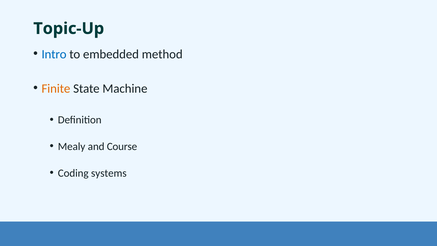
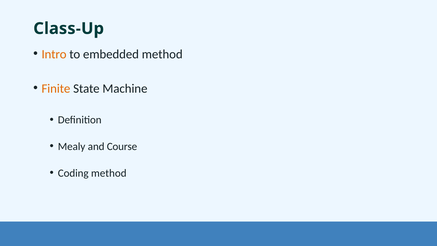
Topic-Up: Topic-Up -> Class-Up (69, 29)
Intro colour: blue -> orange (54, 54)
Coding systems: systems -> method (109, 173)
